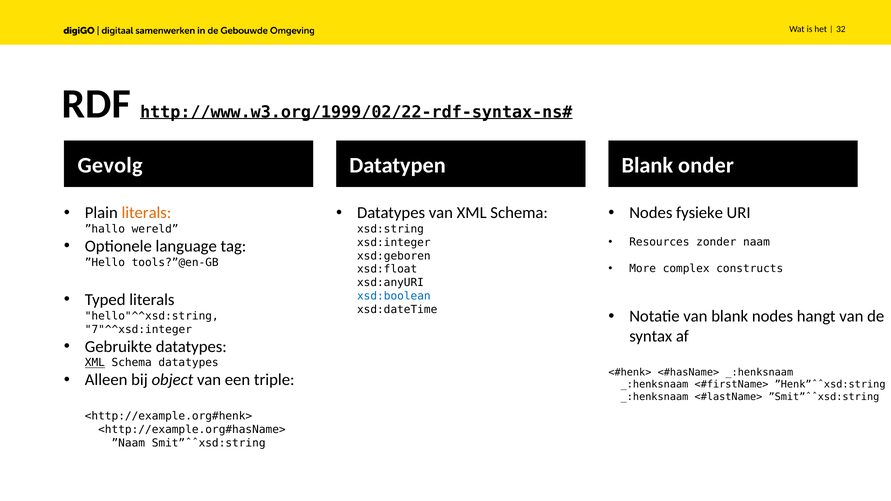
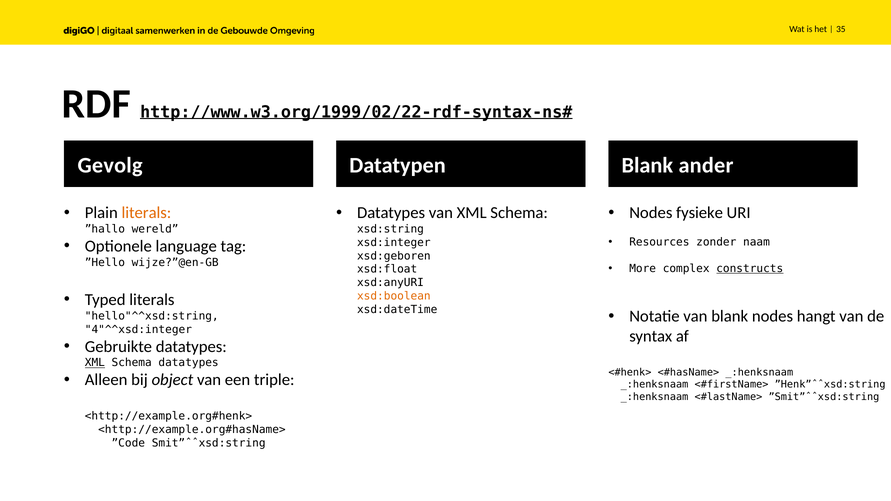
32: 32 -> 35 (841, 29)
onder: onder -> ander (706, 165)
tools?”@en-GB: tools?”@en-GB -> wijze?”@en-GB (175, 263)
constructs underline: none -> present (750, 269)
xsd:boolean colour: blue -> orange (394, 296)
7"^^xsd:integer: 7"^^xsd:integer -> 4"^^xsd:integer (138, 330)
”Naam: ”Naam -> ”Code (128, 443)
